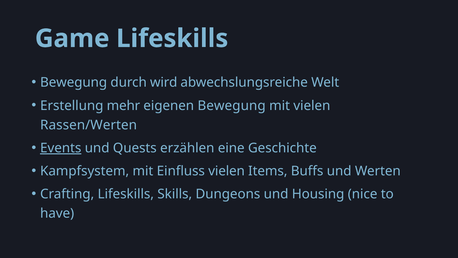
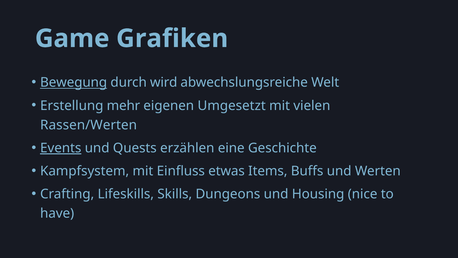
Game Lifeskills: Lifeskills -> Grafiken (172, 38)
Bewegung underline: none -> present (74, 82)
eigenen Bewegung: Bewegung -> Umgesetzt (232, 106)
Einfluss vielen: vielen -> etwas (227, 171)
